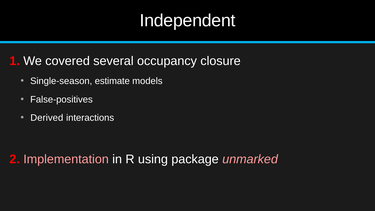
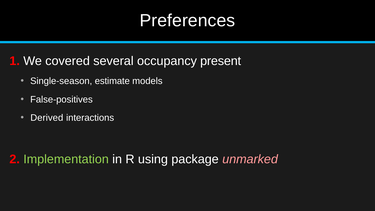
Independent: Independent -> Preferences (187, 21)
closure: closure -> present (221, 61)
Implementation colour: pink -> light green (66, 159)
